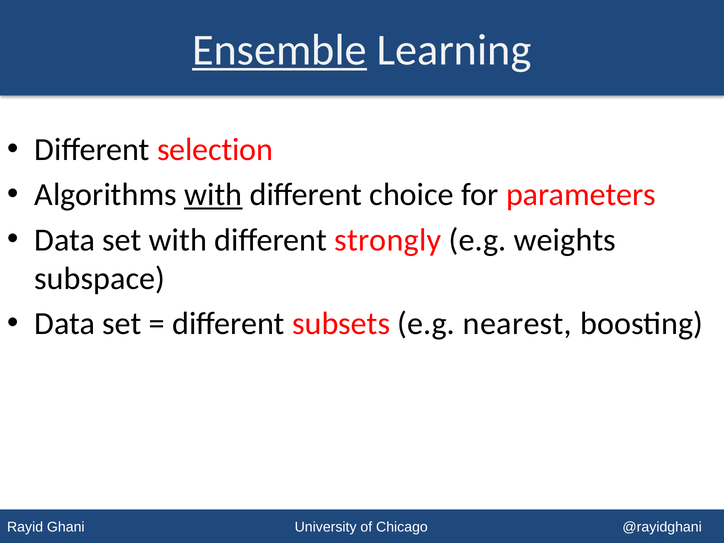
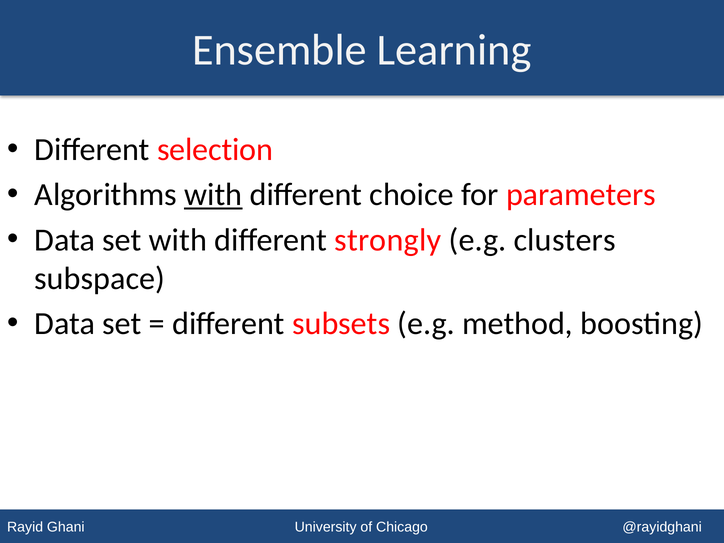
Ensemble underline: present -> none (279, 50)
weights: weights -> clusters (565, 240)
nearest: nearest -> method (518, 324)
